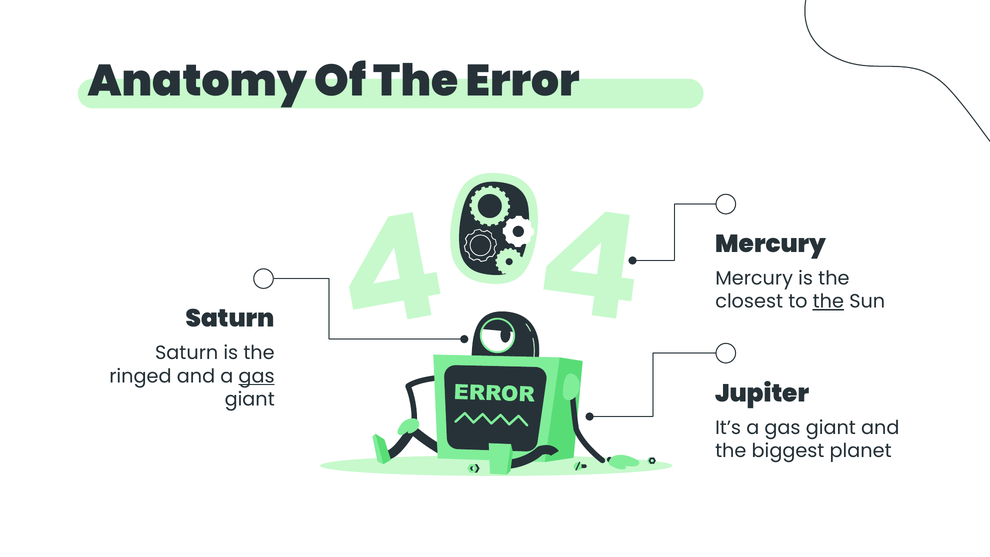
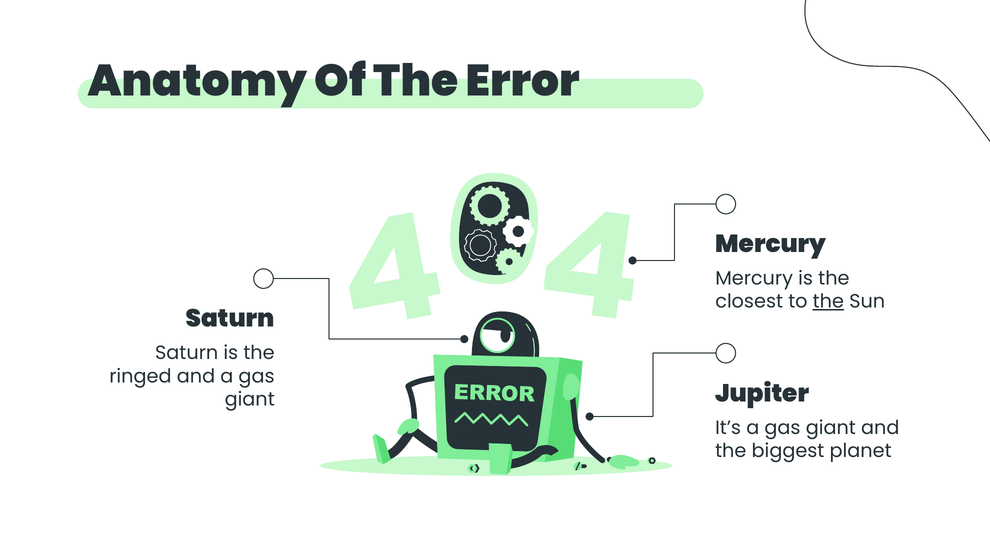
gas underline: present -> none (257, 376)
